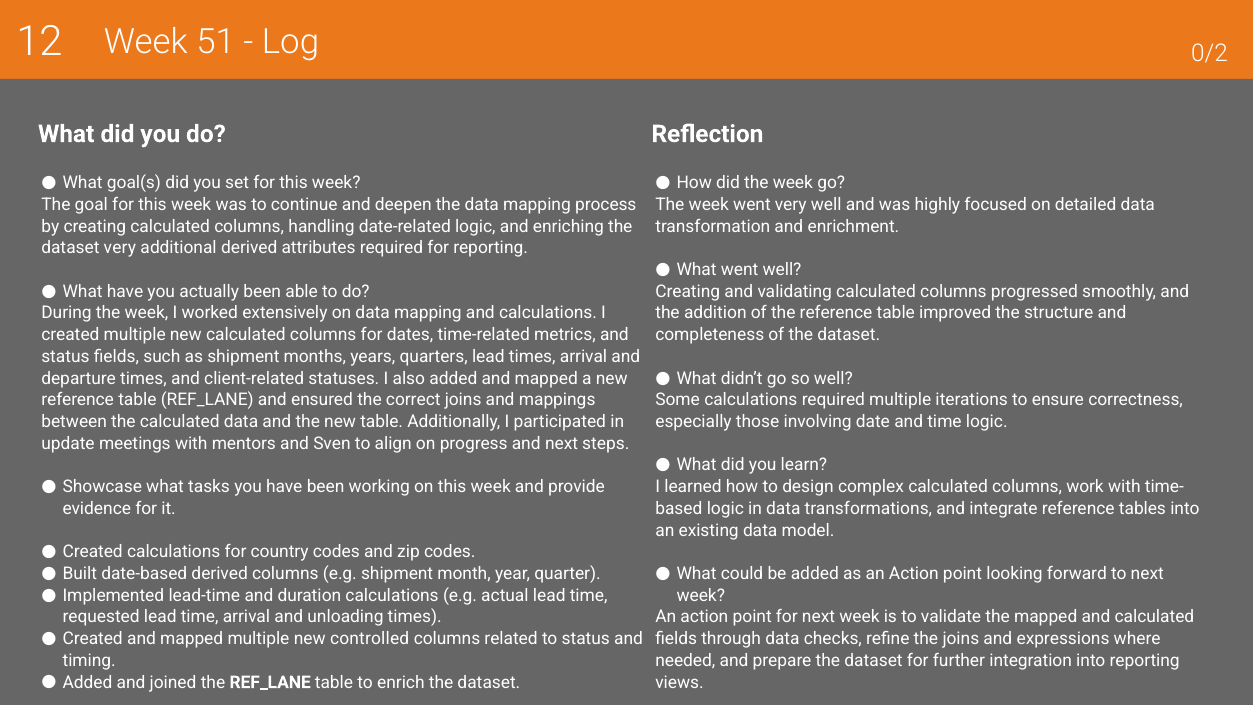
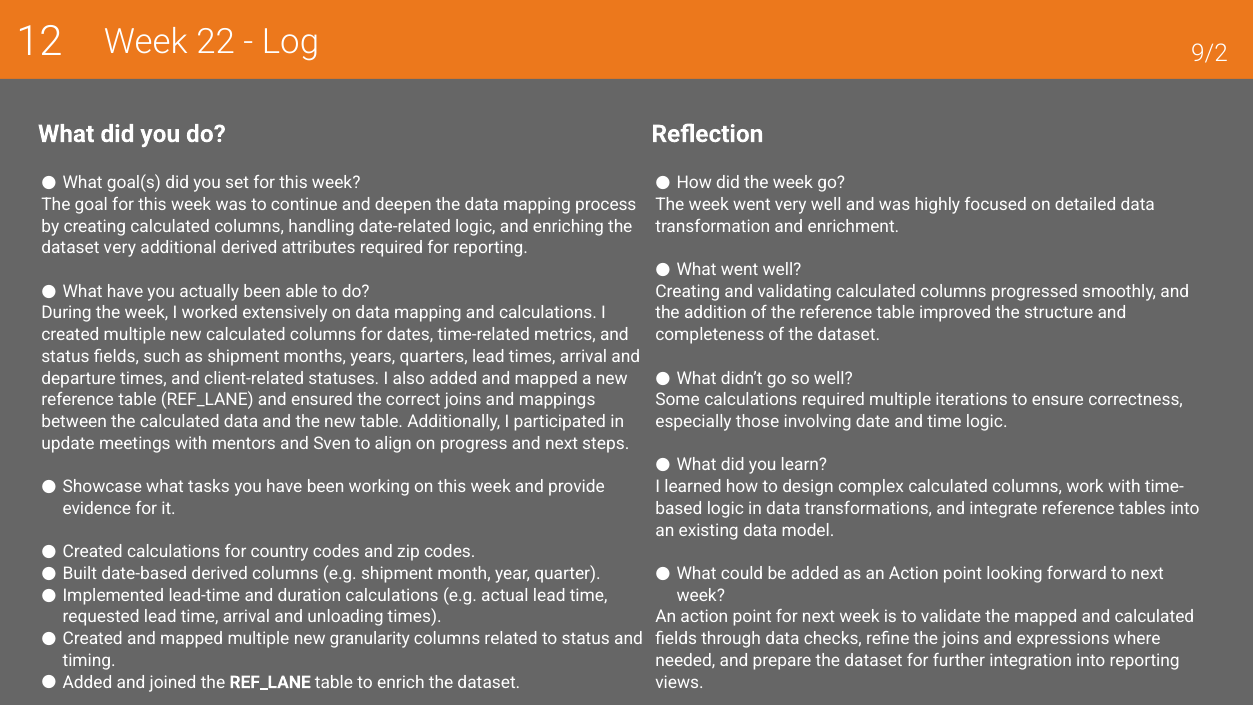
51: 51 -> 22 (216, 42)
0/2: 0/2 -> 9/2 (1210, 53)
controlled: controlled -> granularity (370, 639)
